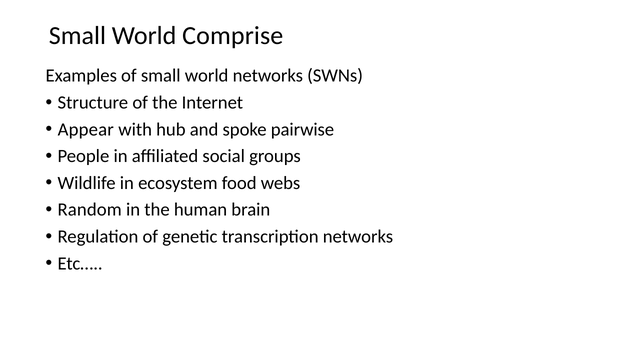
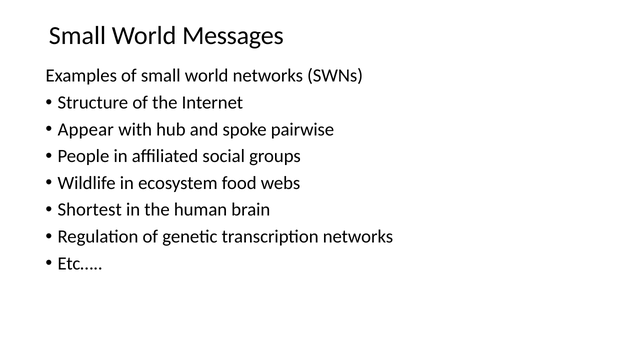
Comprise: Comprise -> Messages (233, 35)
Random: Random -> Shortest (90, 210)
